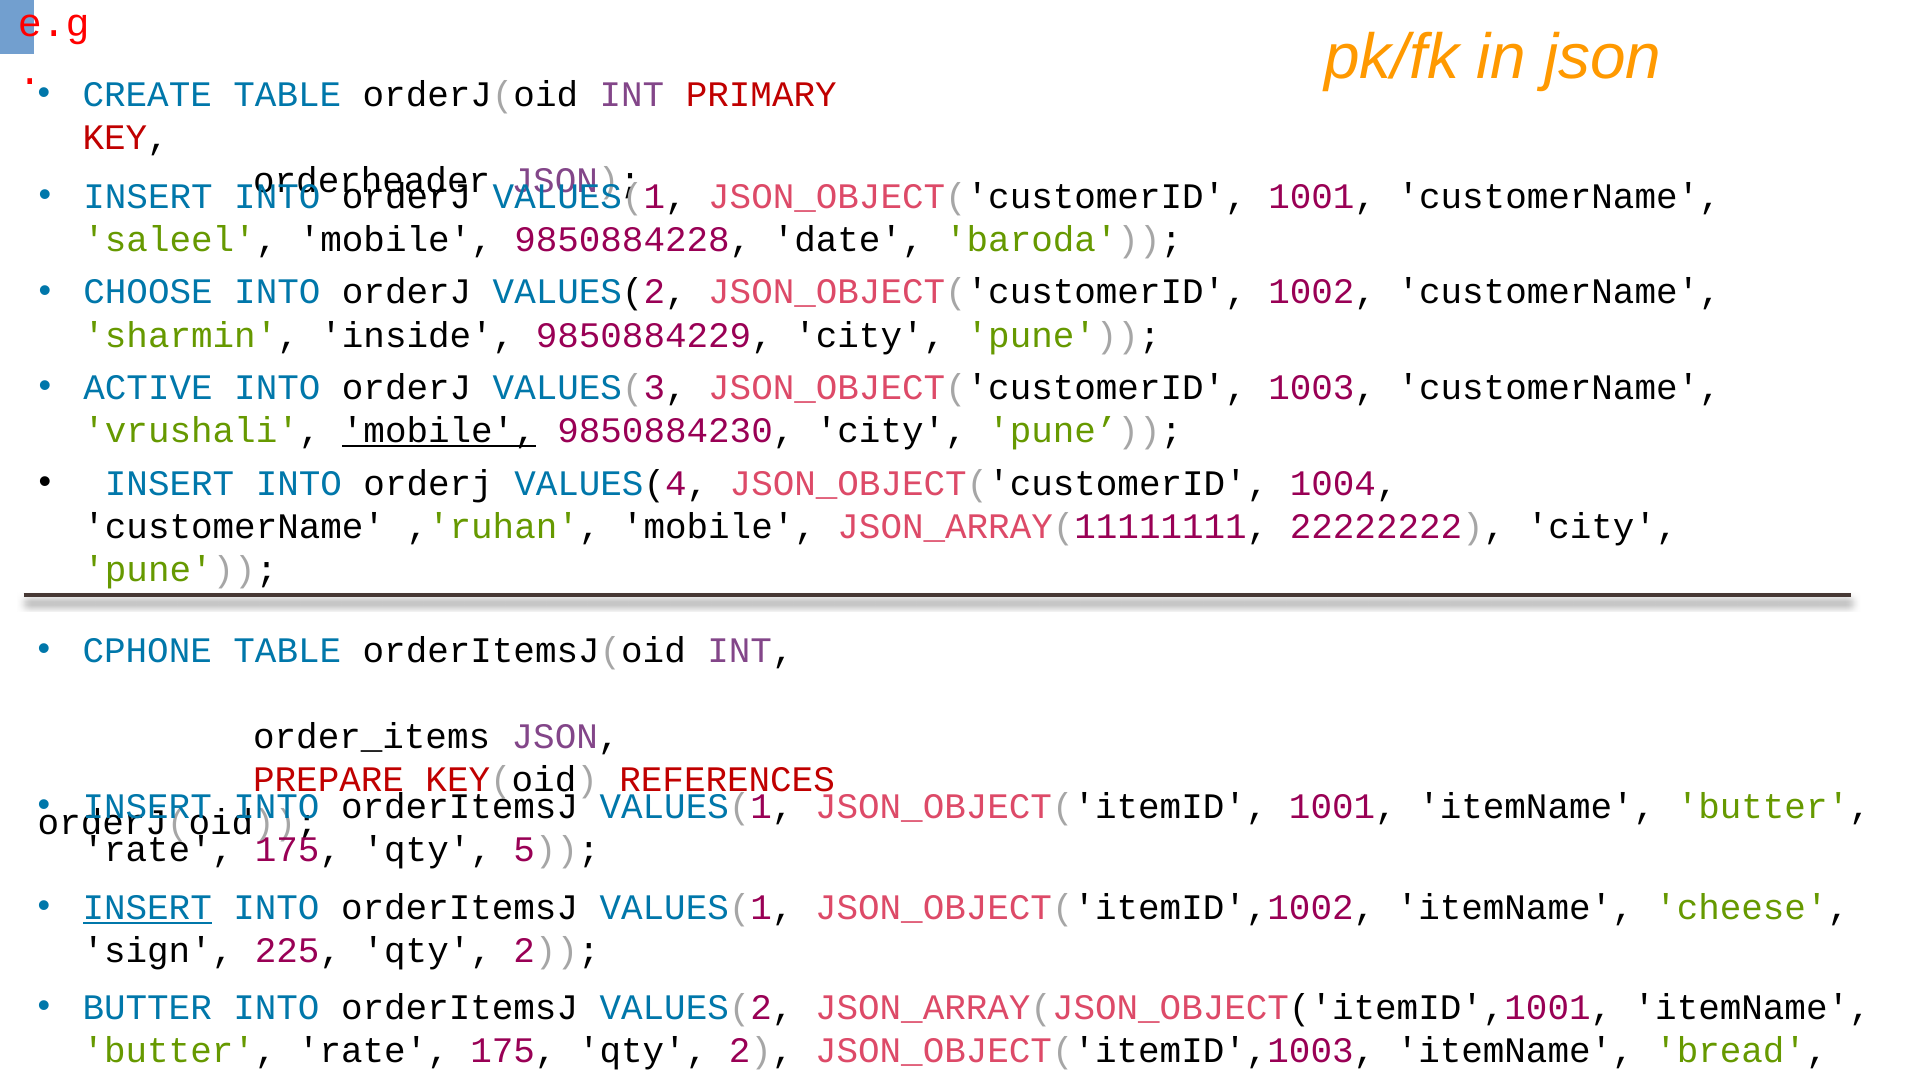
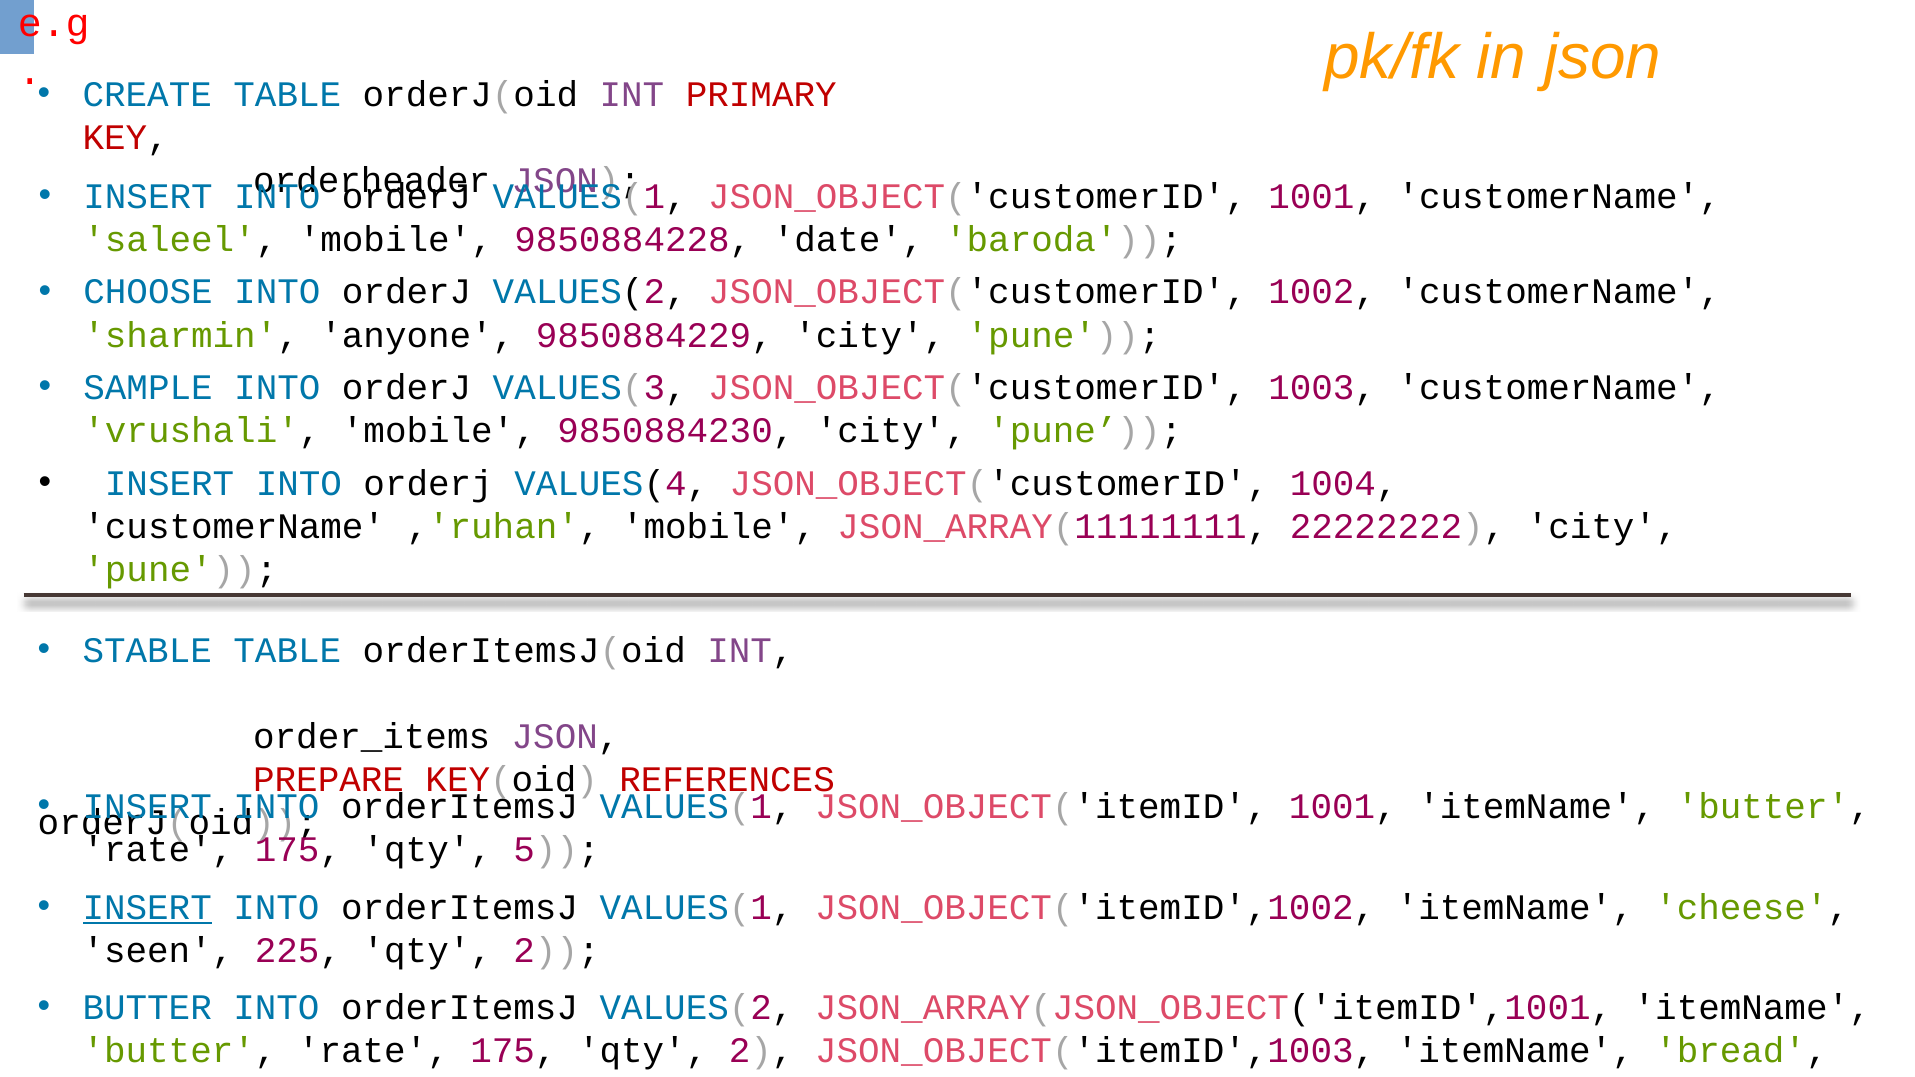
inside: inside -> anyone (417, 335)
ACTIVE: ACTIVE -> SAMPLE (148, 388)
mobile underline: present -> none (439, 431)
CPHONE: CPHONE -> STABLE (147, 651)
sign: sign -> seen (158, 951)
